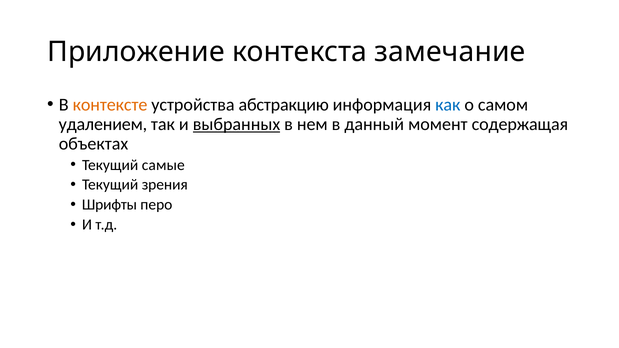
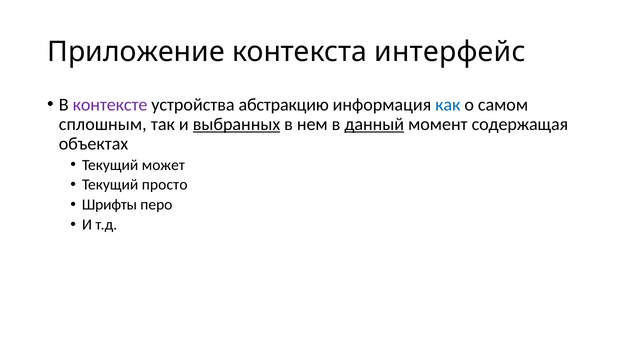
замечание: замечание -> интерфейс (450, 52)
контексте colour: orange -> purple (110, 105)
удалением: удалением -> сплошным (103, 124)
данный underline: none -> present (374, 124)
самые: самые -> может (163, 165)
зрения: зрения -> просто (165, 185)
